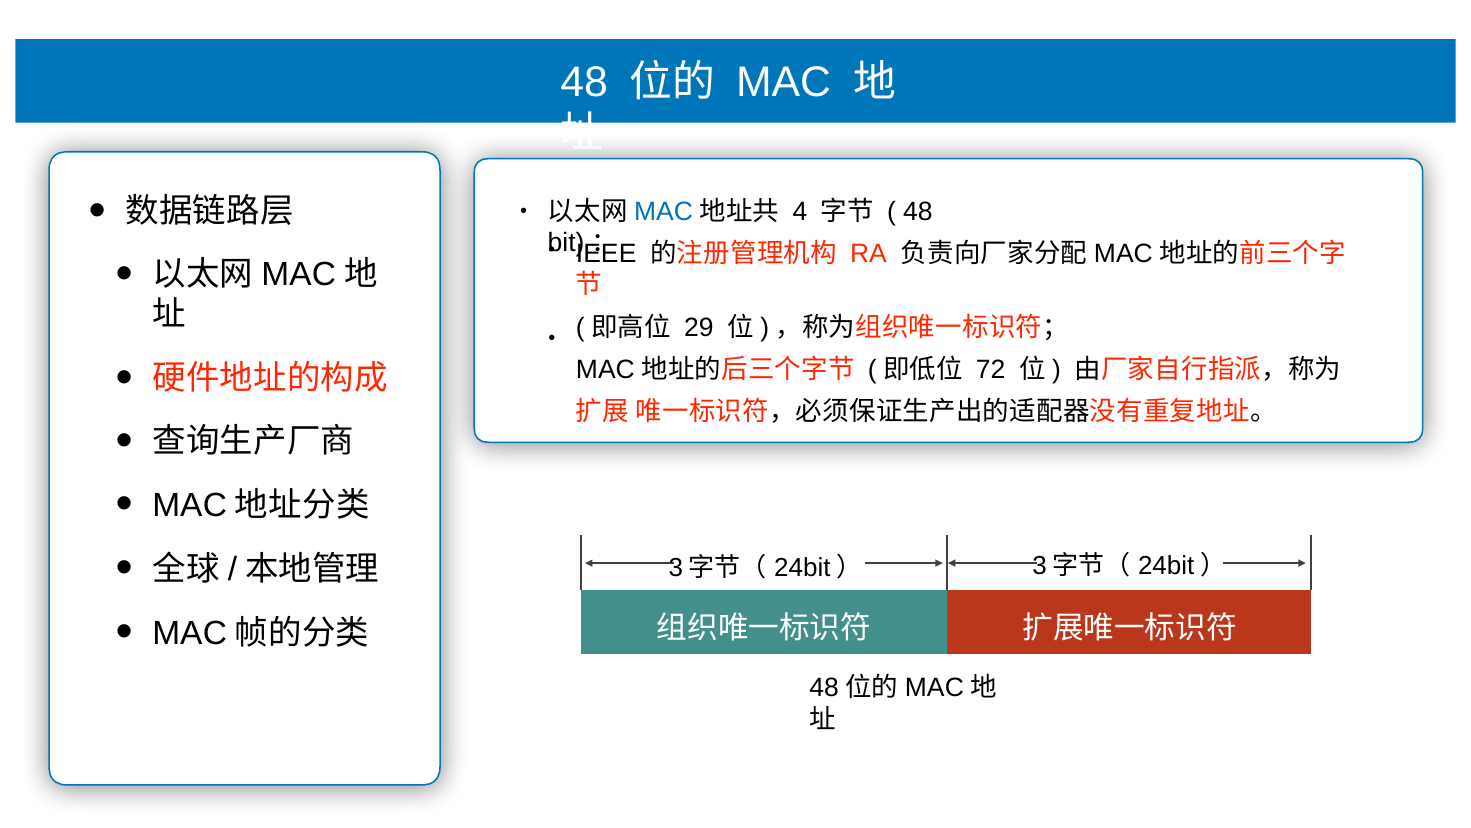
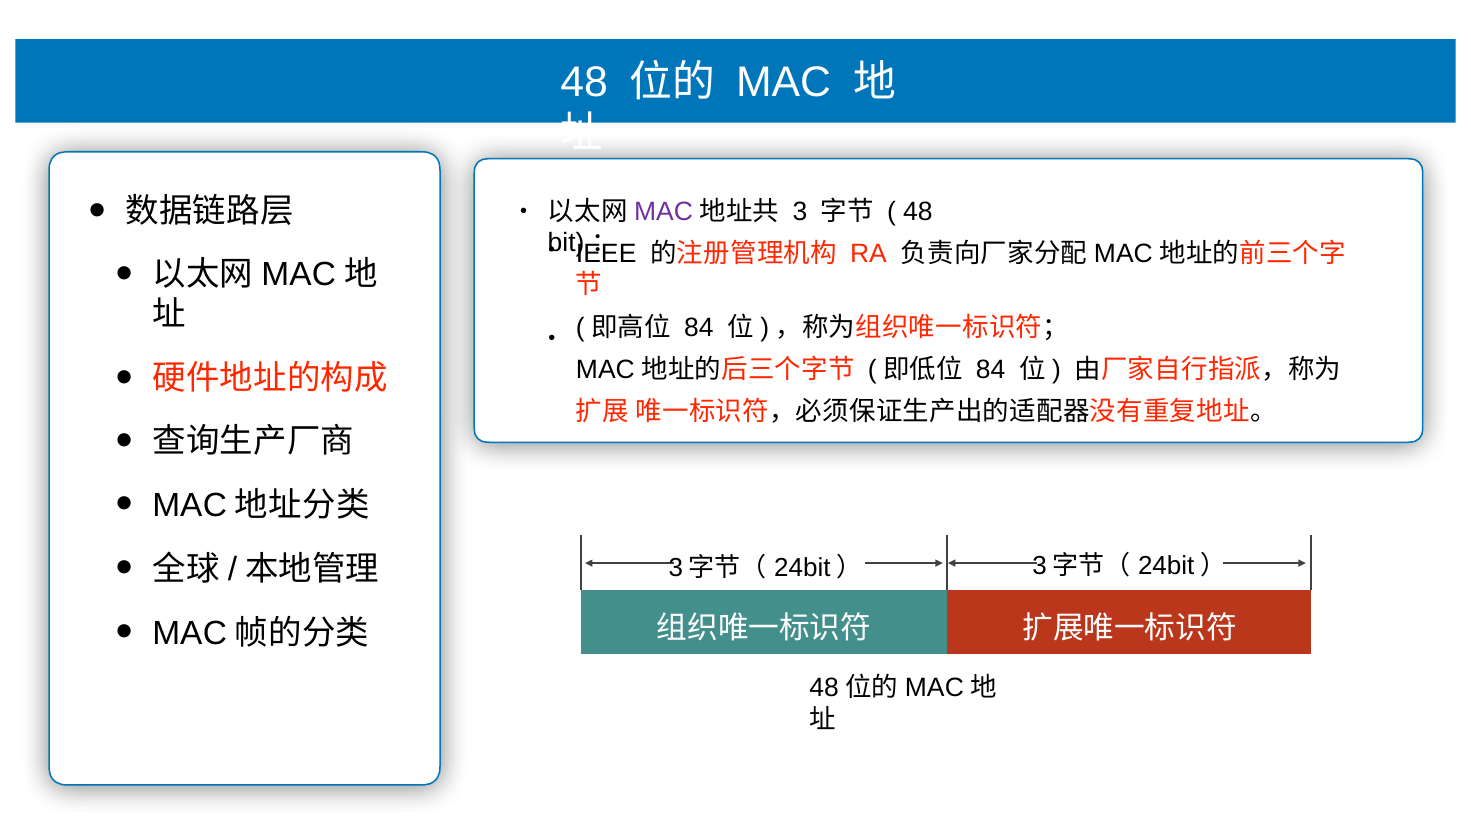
MAC colour: blue -> purple (664, 211)
4: 4 -> 3 (800, 211)
29: 29 -> 84 (699, 327)
72: 72 -> 84 (991, 369)
